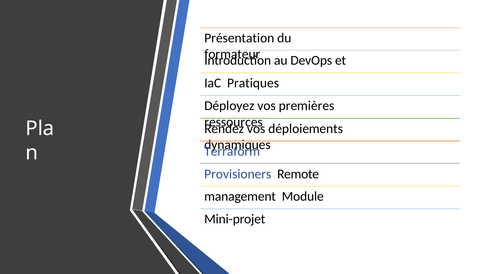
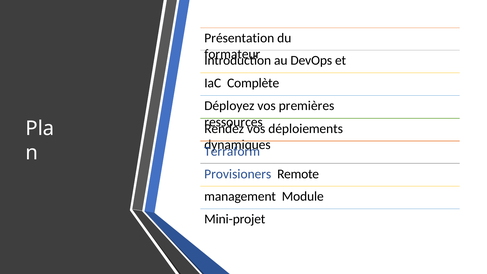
Pratiques: Pratiques -> Complète (253, 83)
